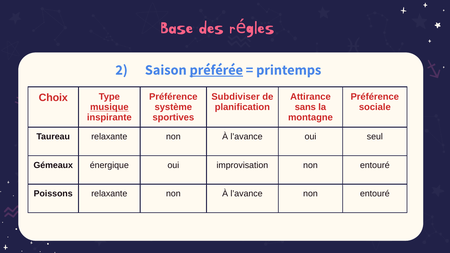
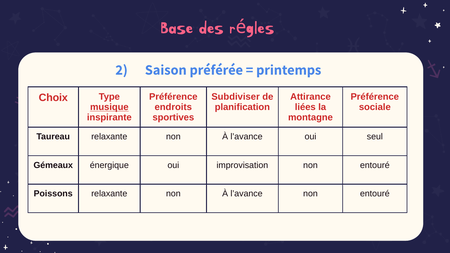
préférée underline: present -> none (216, 70)
système: système -> endroits (173, 107)
sans: sans -> liées (305, 107)
